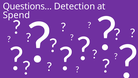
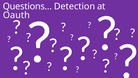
Spend: Spend -> Oauth (16, 15)
